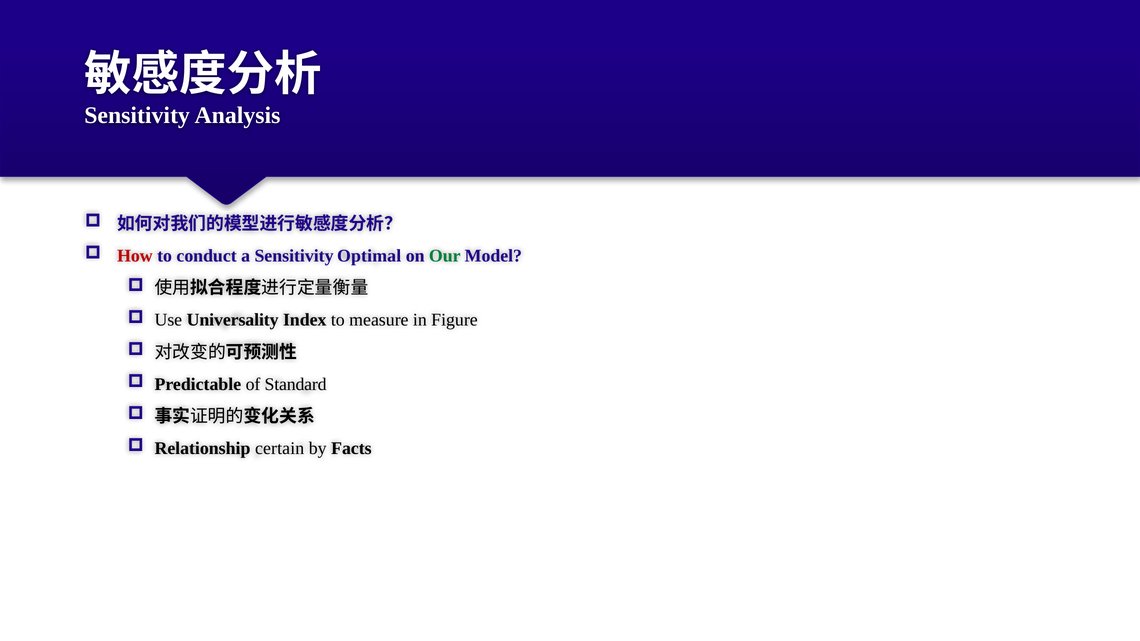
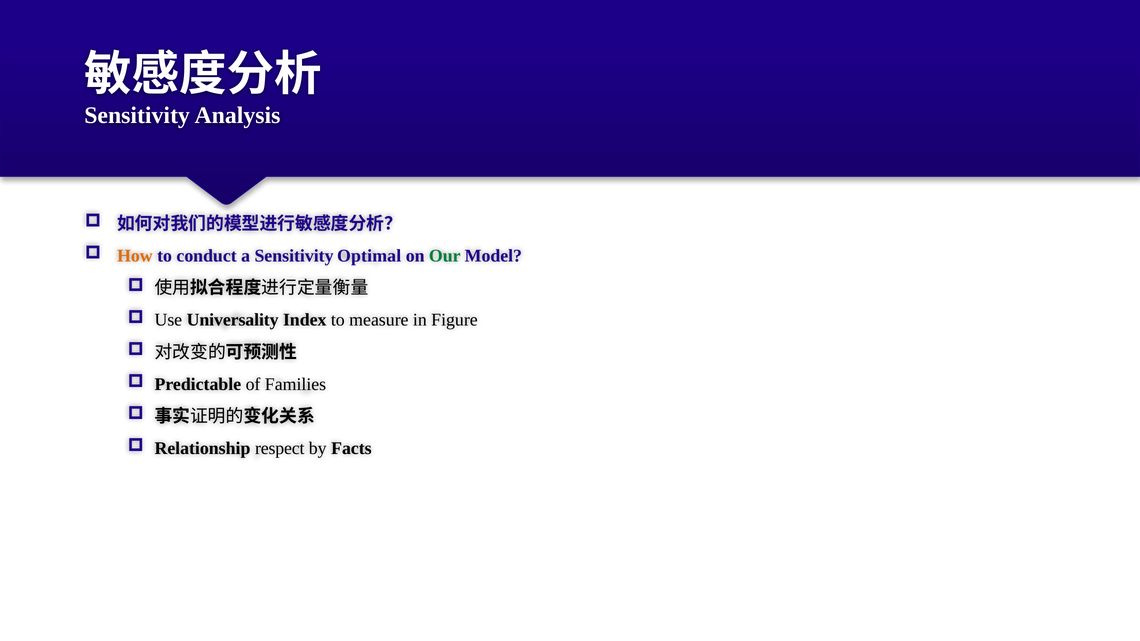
How colour: red -> orange (135, 256)
Standard: Standard -> Families (296, 384)
certain: certain -> respect (280, 449)
